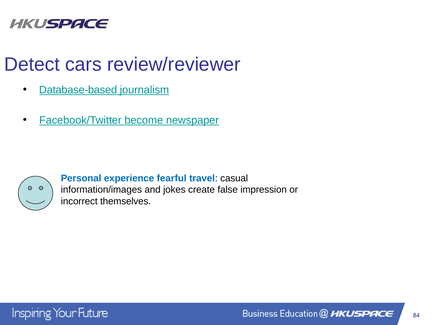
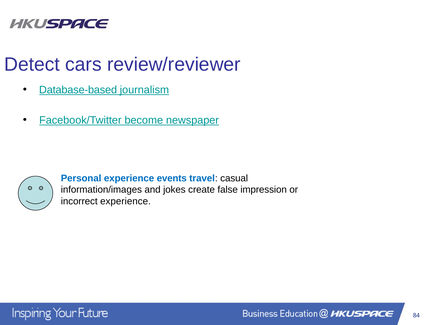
fearful: fearful -> events (172, 178)
incorrect themselves: themselves -> experience (125, 201)
